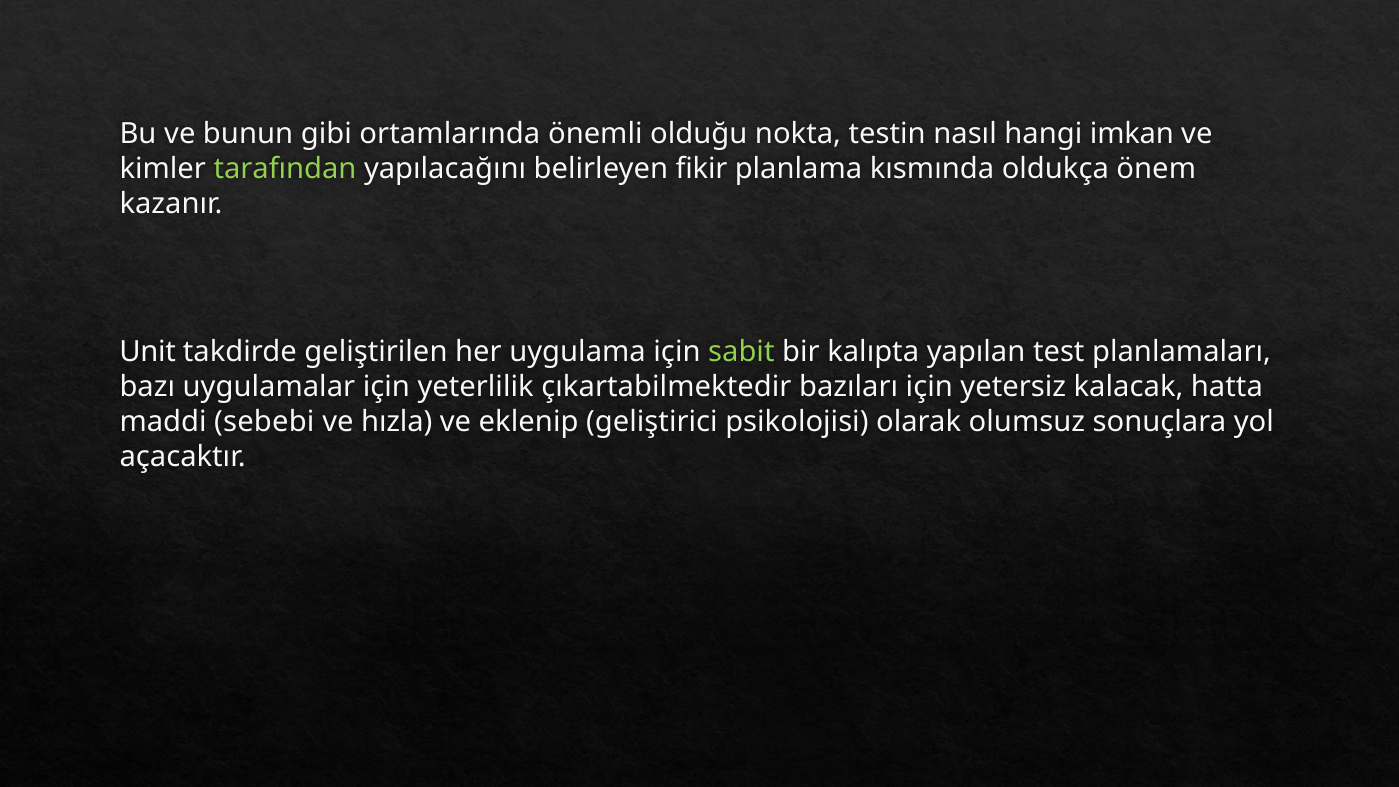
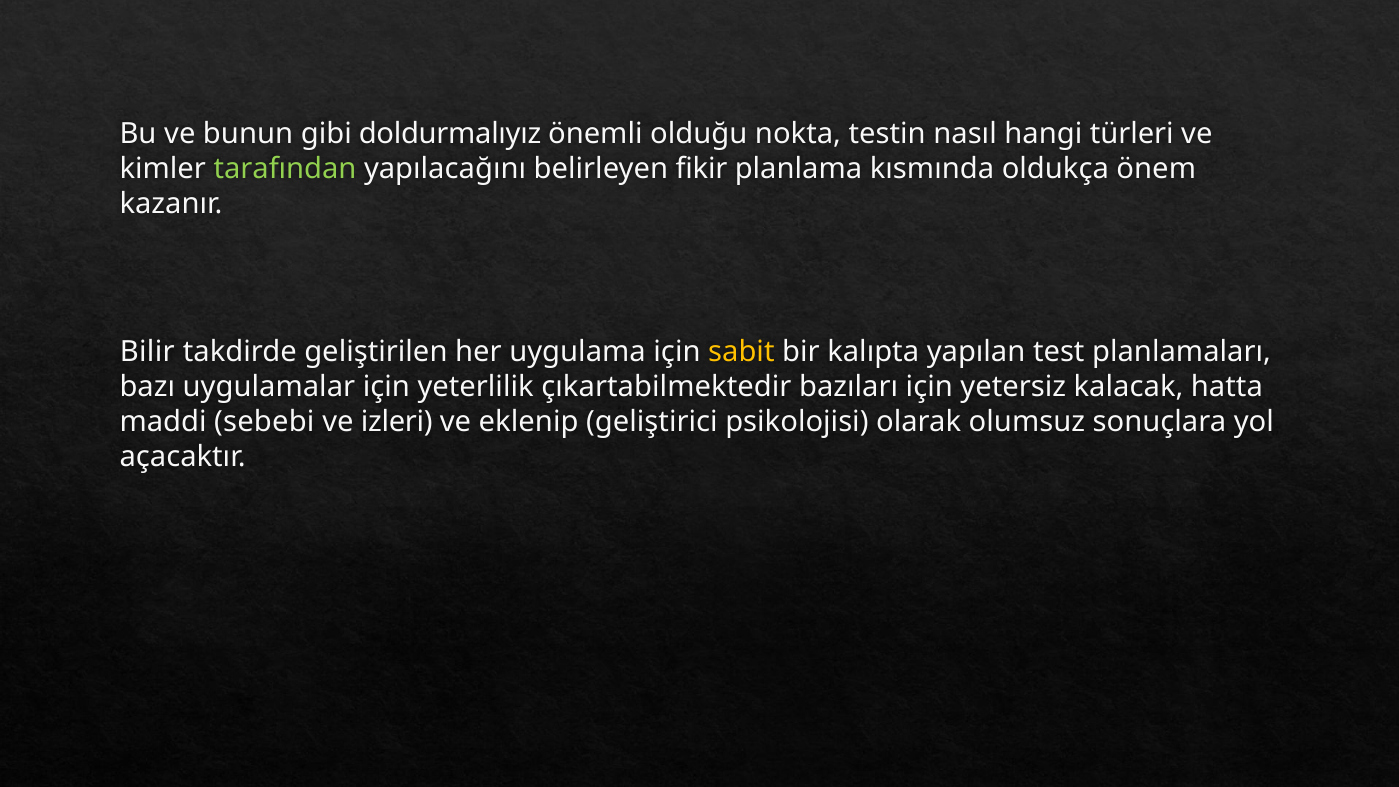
ortamlarında: ortamlarında -> doldurmalıyız (450, 133)
imkan: imkan -> türleri (1132, 133)
Unit: Unit -> Bilir (147, 352)
sabit colour: light green -> yellow (741, 352)
hızla: hızla -> izleri (397, 422)
